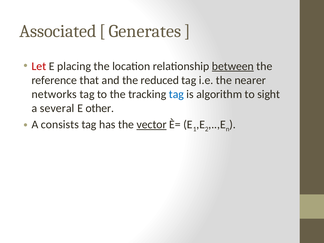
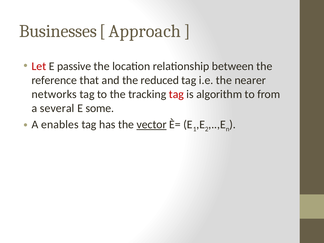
Associated: Associated -> Businesses (58, 31)
Generates: Generates -> Approach (145, 31)
placing: placing -> passive (74, 66)
between underline: present -> none (233, 66)
tag colour: blue -> red (176, 94)
sight: sight -> from (269, 94)
other: other -> some (100, 108)
consists: consists -> enables (60, 125)
